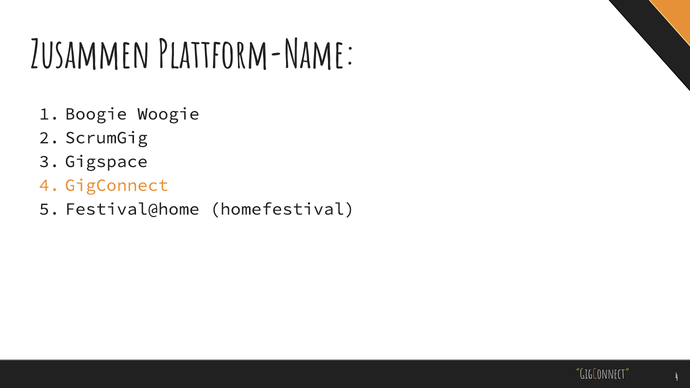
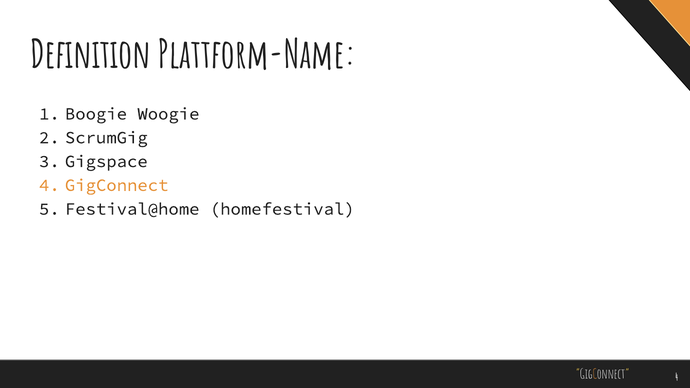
Zusammen: Zusammen -> Definition (91, 55)
